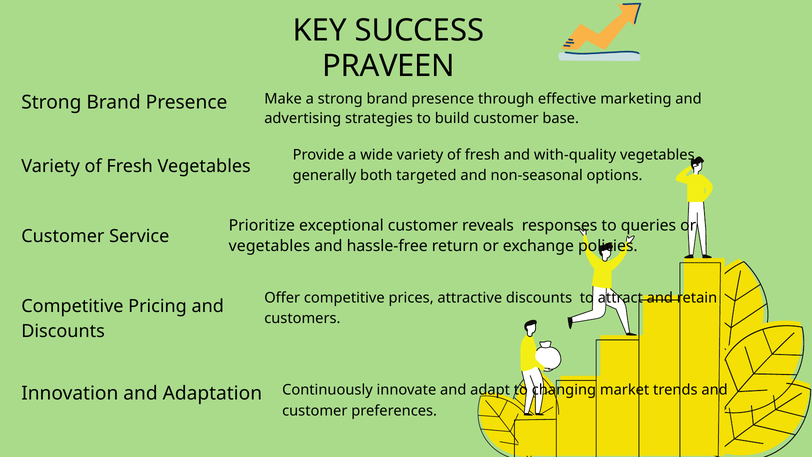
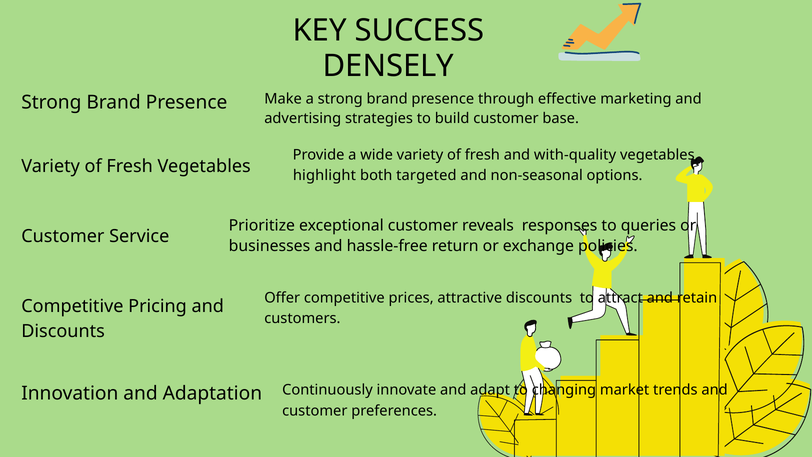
PRAVEEN: PRAVEEN -> DENSELY (388, 66)
generally: generally -> highlight (324, 176)
vegetables: vegetables -> businesses (269, 246)
